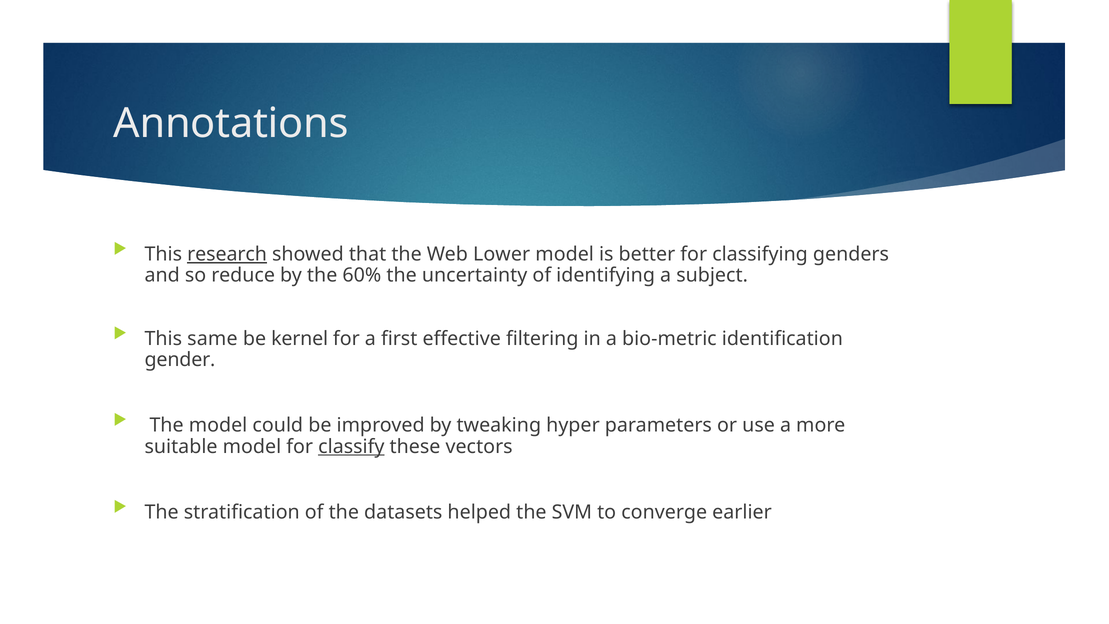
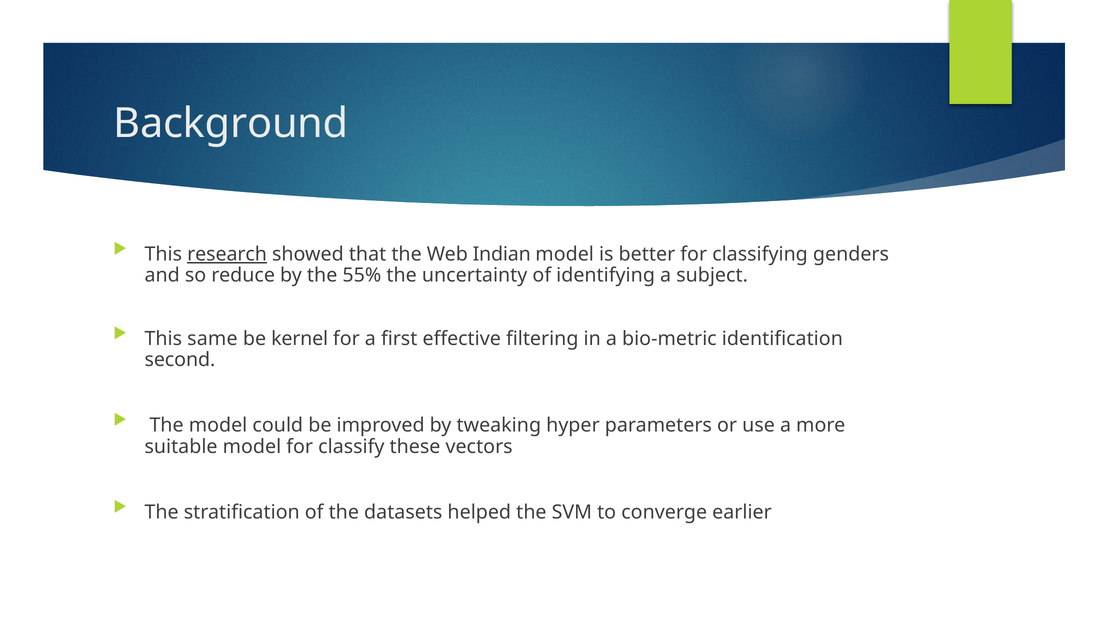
Annotations: Annotations -> Background (231, 124)
Lower: Lower -> Indian (502, 254)
60%: 60% -> 55% (362, 275)
gender: gender -> second (180, 360)
classify underline: present -> none (351, 447)
